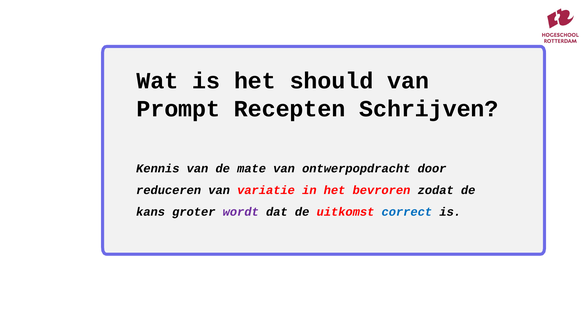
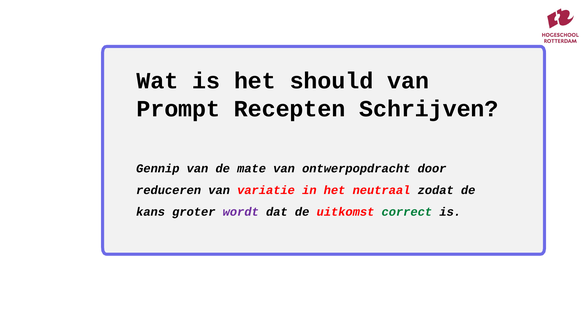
Kennis: Kennis -> Gennip (158, 168)
bevroren: bevroren -> neutraal (381, 190)
correct colour: blue -> green (407, 212)
